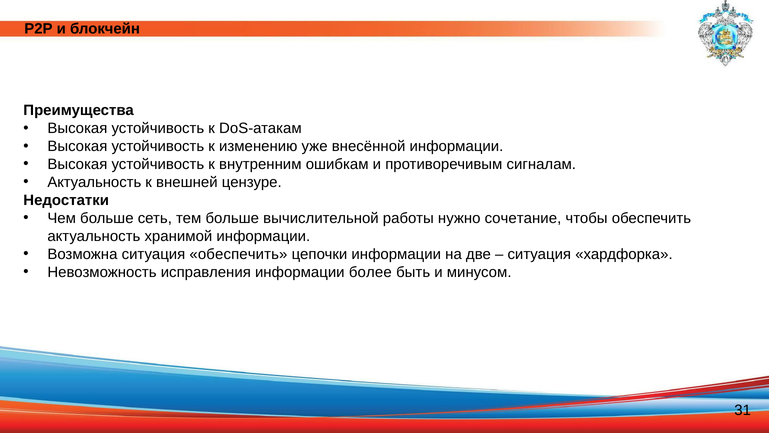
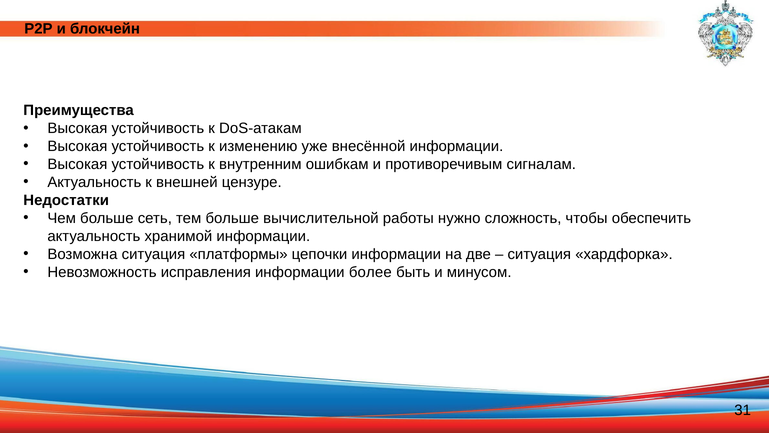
сочетание: сочетание -> сложность (523, 218)
ситуация обеспечить: обеспечить -> платформы (239, 254)
